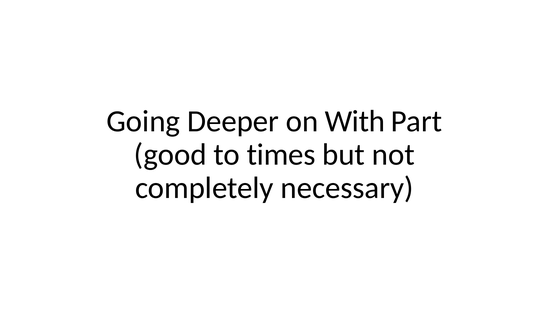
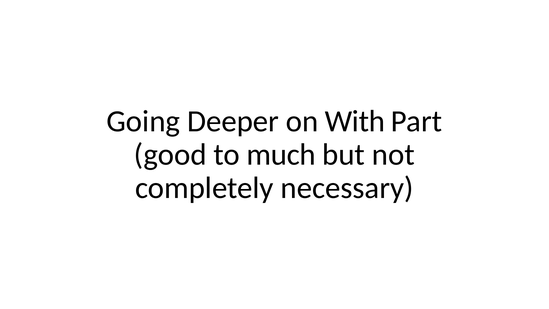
times: times -> much (281, 154)
